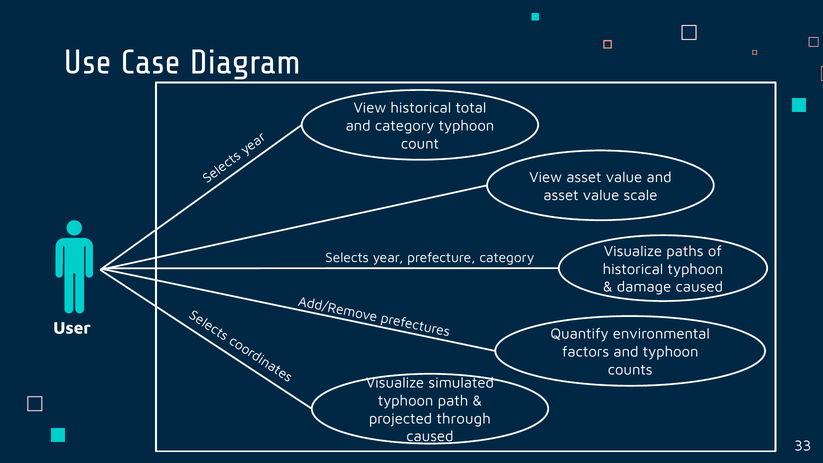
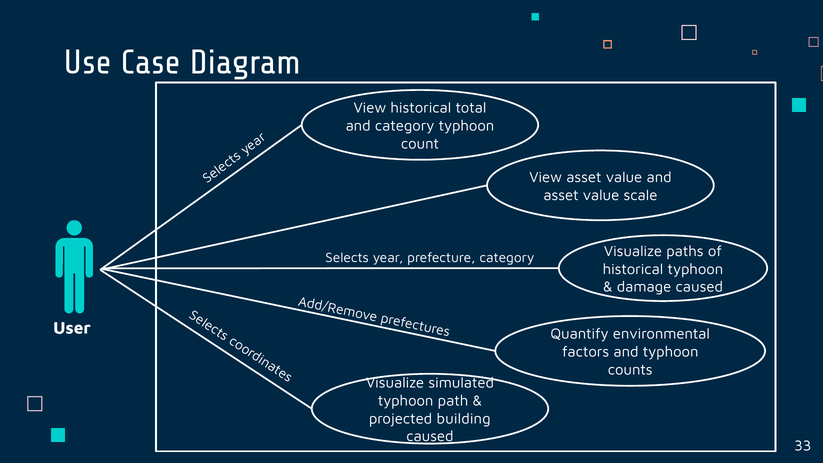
through: through -> building (464, 419)
